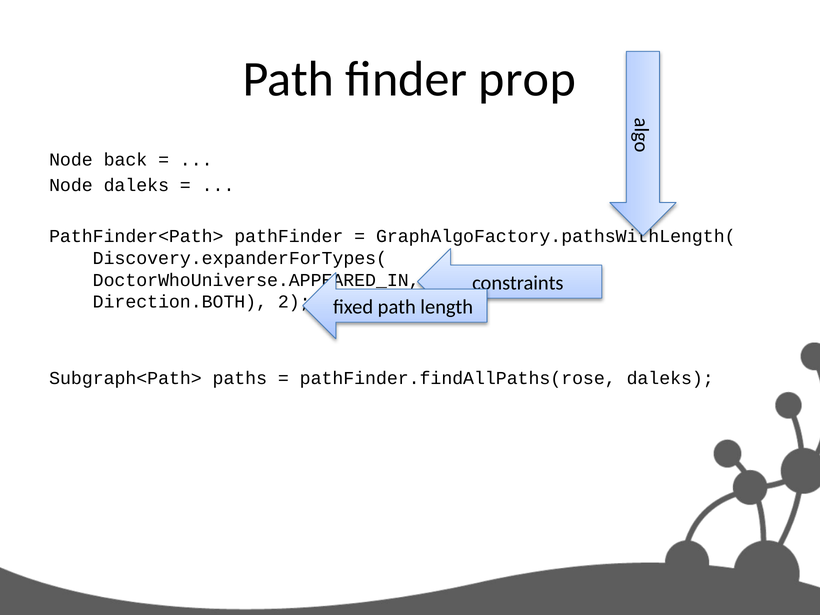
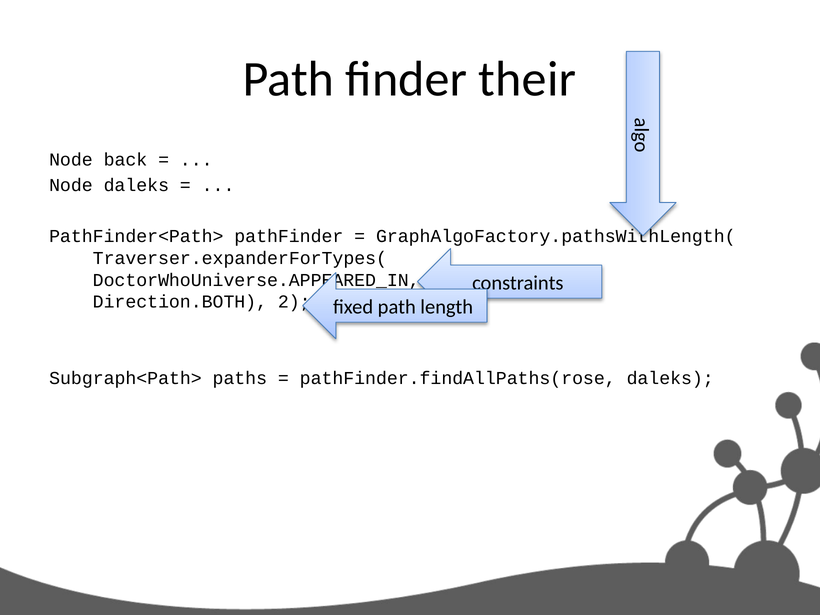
prop: prop -> their (527, 79)
Discovery.expanderForTypes(: Discovery.expanderForTypes( -> Traverser.expanderForTypes( (240, 258)
